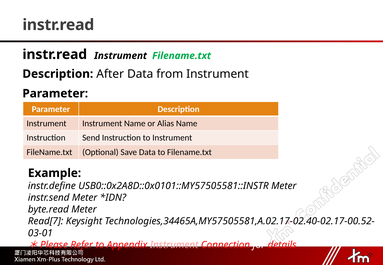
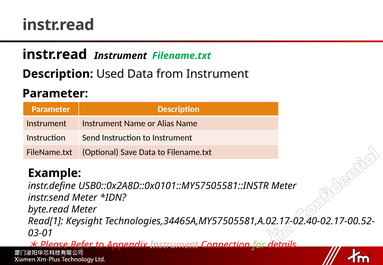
After: After -> Used (110, 74)
Read[7: Read[7 -> Read[1 (46, 221)
for colour: white -> light green (259, 245)
